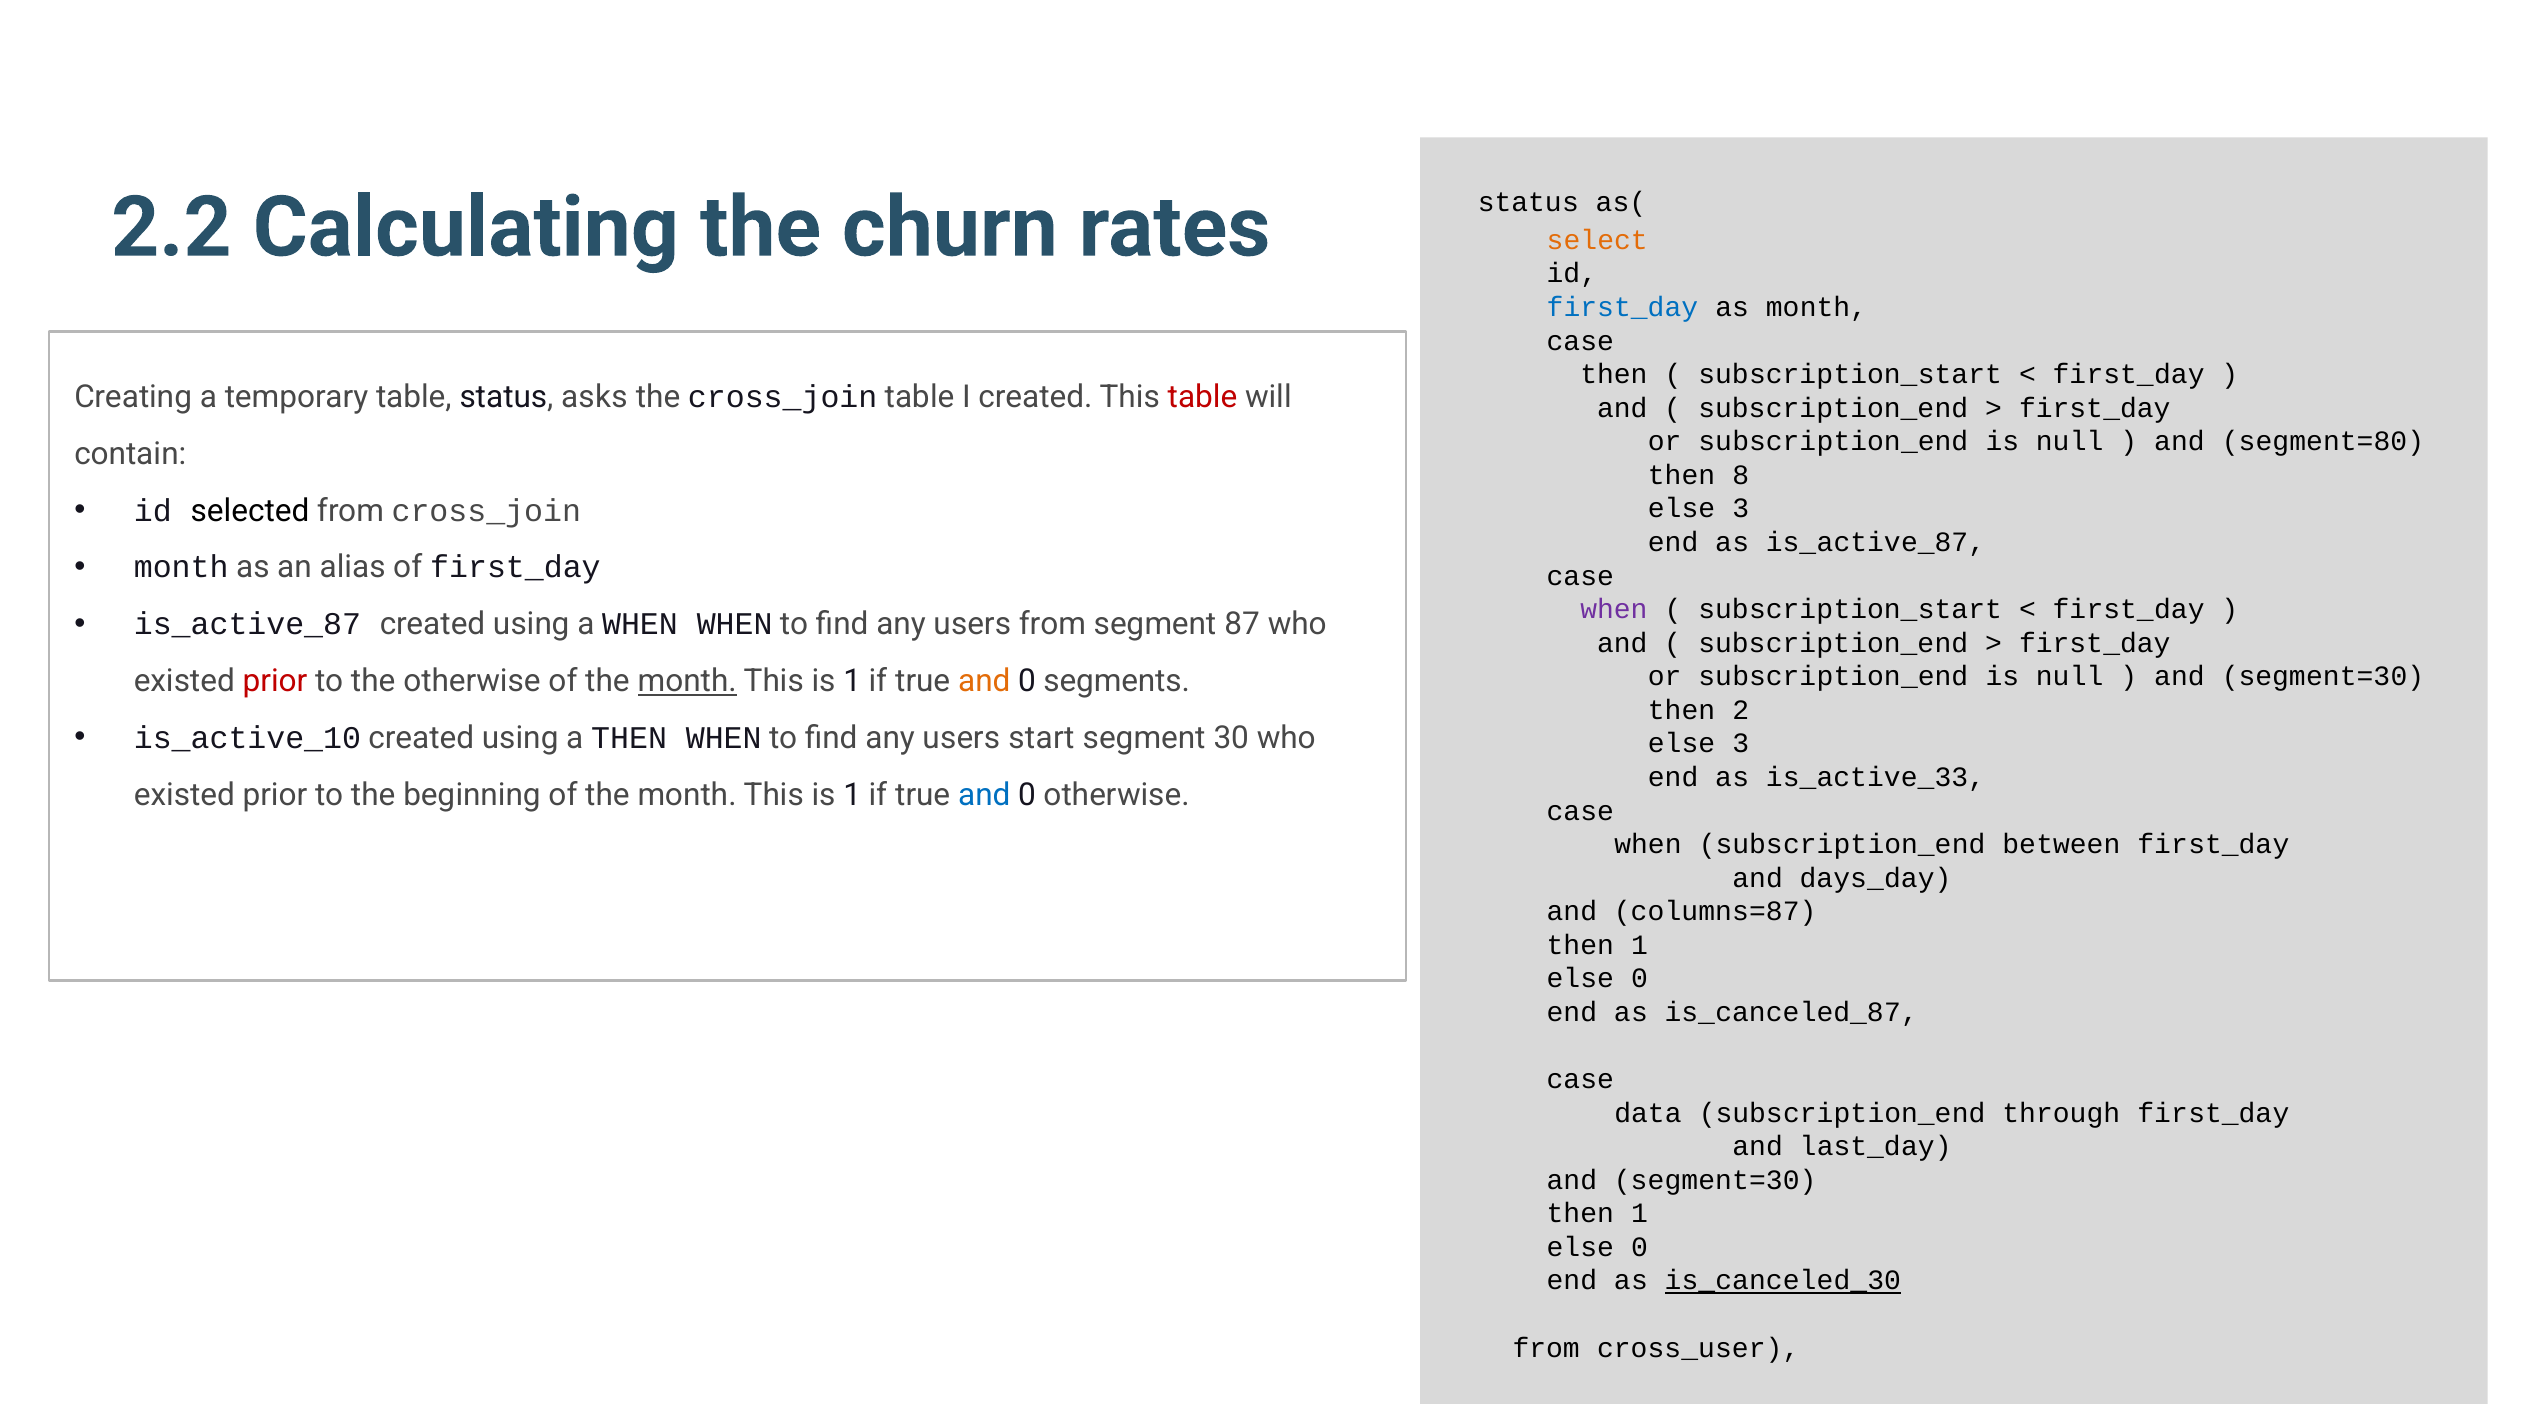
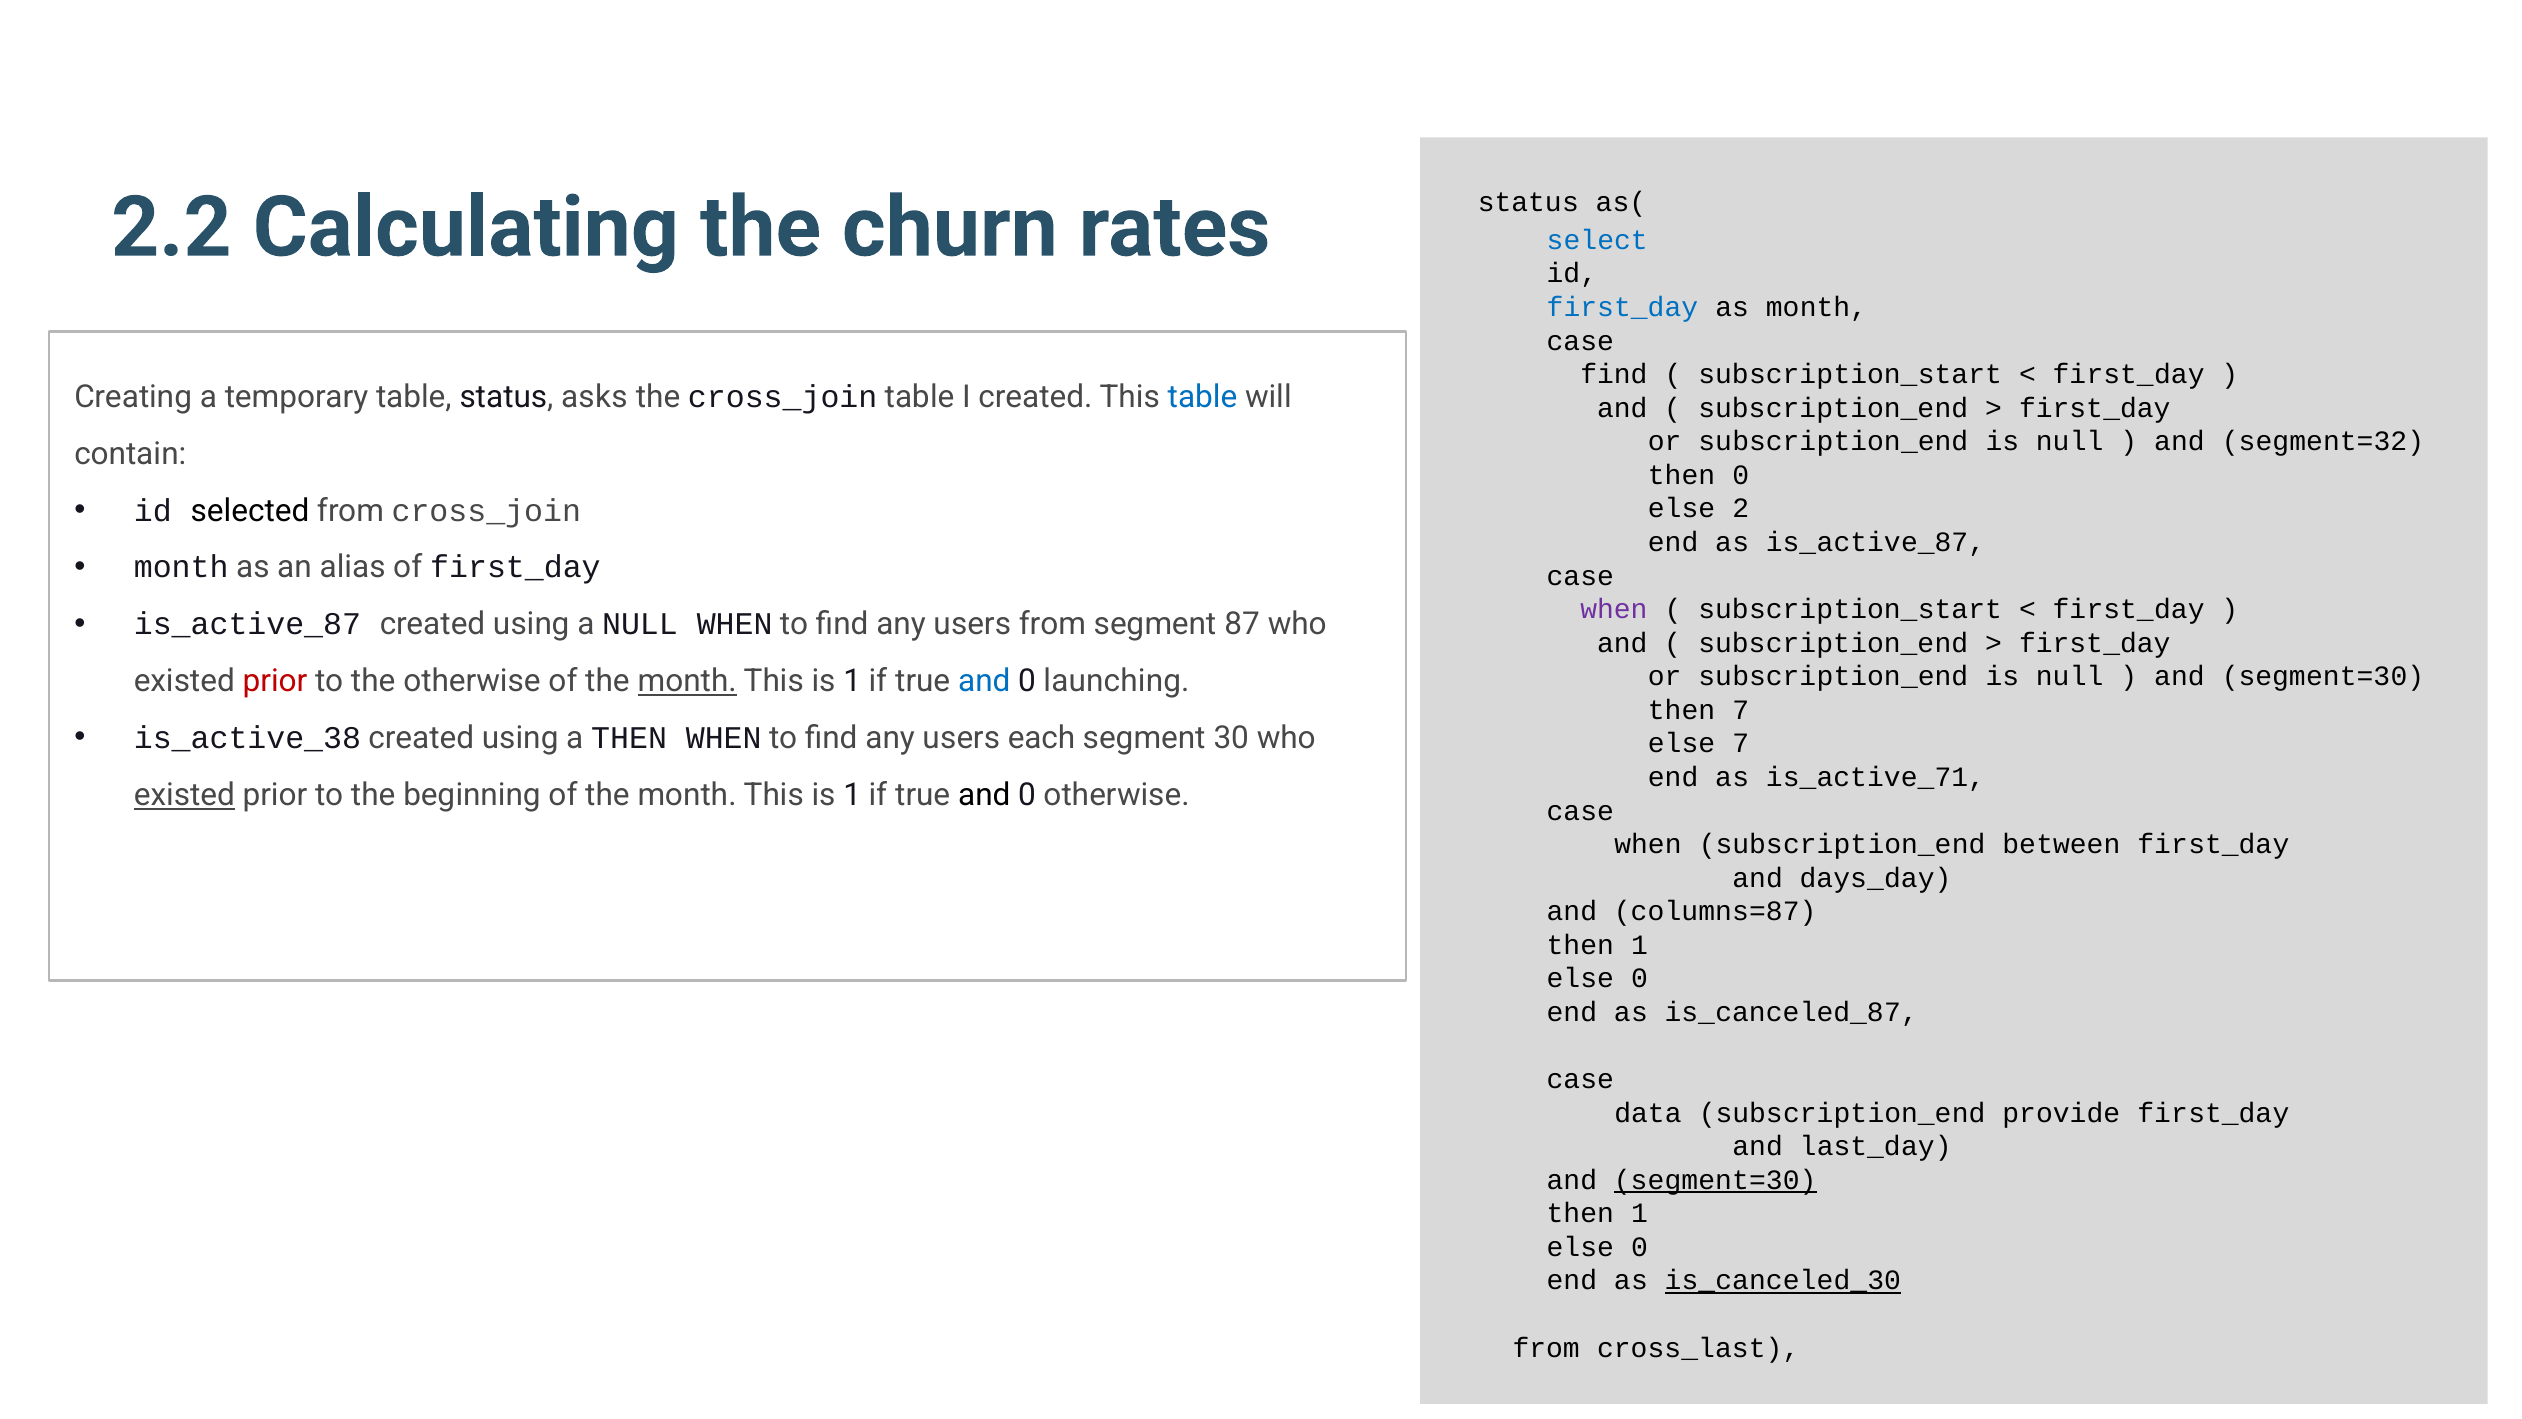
select colour: orange -> blue (1597, 240)
then: then -> find (1614, 374)
table colour: red -> blue (1203, 397)
segment=80: segment=80 -> segment=32 (2323, 441)
then 8: 8 -> 0 (1741, 475)
3: 3 -> 2 (1741, 509)
a WHEN: WHEN -> NULL (640, 624)
and colour: orange -> blue (984, 681)
segments: segments -> launching (1116, 681)
then 2: 2 -> 7 (1741, 710)
is_active_10: is_active_10 -> is_active_38 (247, 738)
start: start -> each (1042, 738)
3: 3 -> 7 (1741, 743)
is_active_33: is_active_33 -> is_active_71 (1875, 777)
existed underline: none -> present (184, 795)
and colour: blue -> black (984, 795)
through: through -> provide (2061, 1113)
segment=30 underline: none -> present (1715, 1180)
cross_user: cross_user -> cross_last (1698, 1348)
